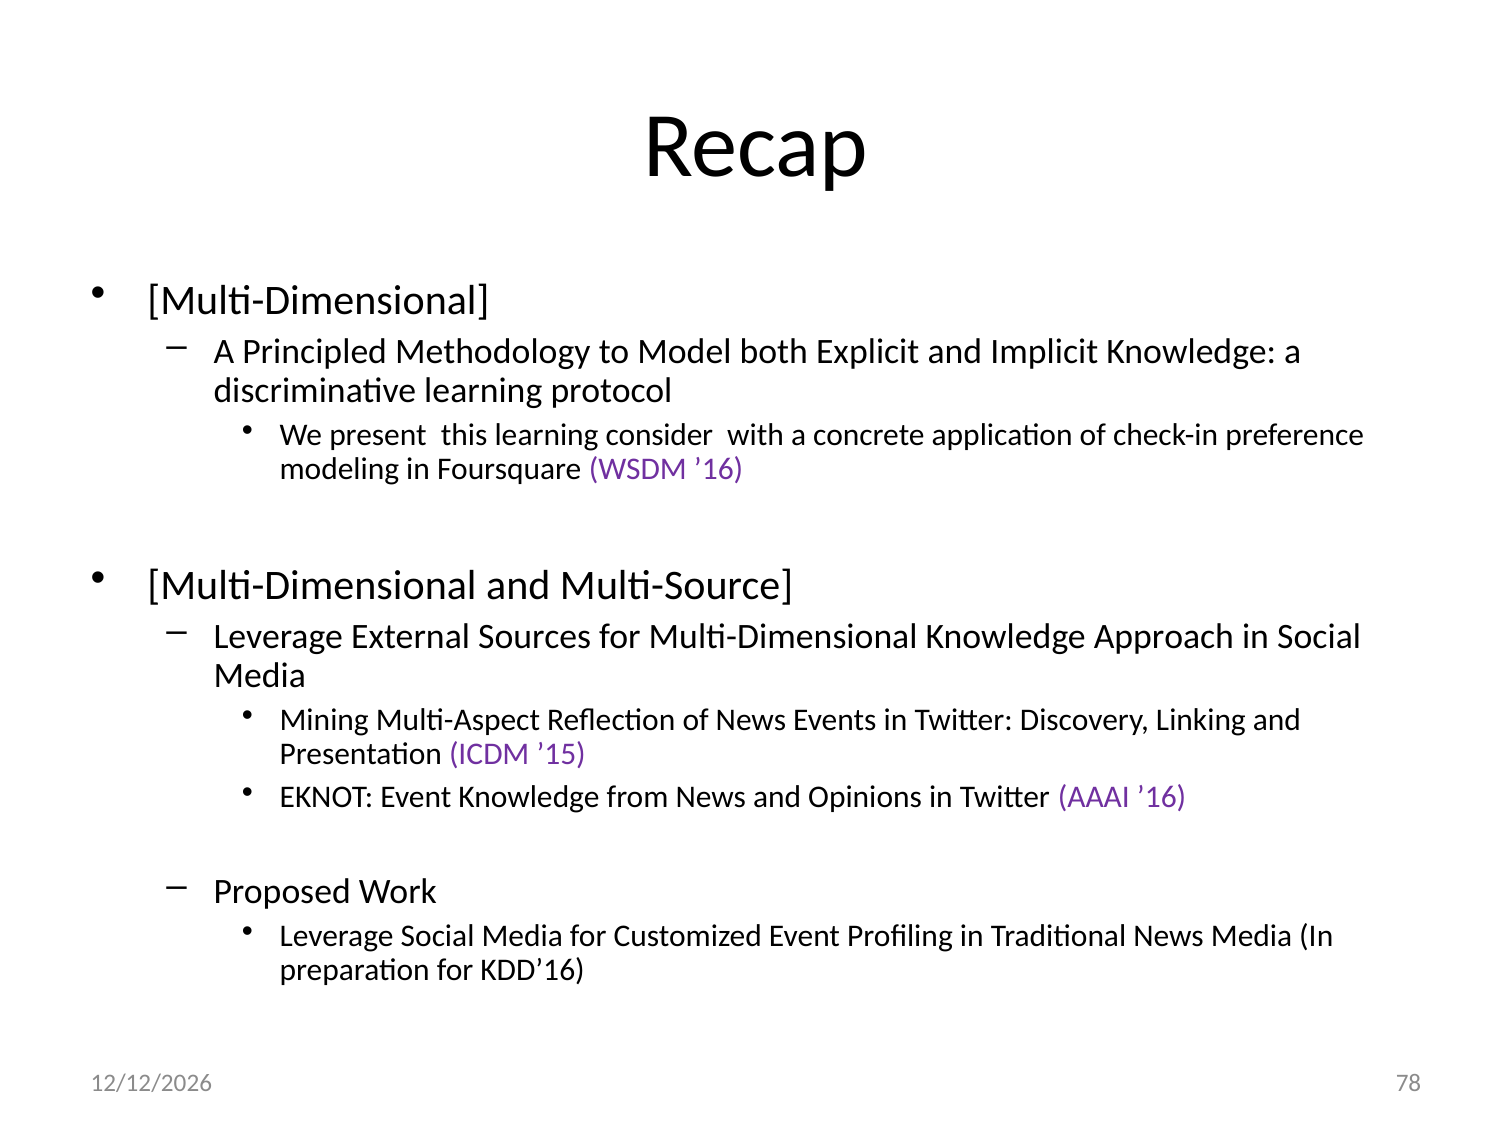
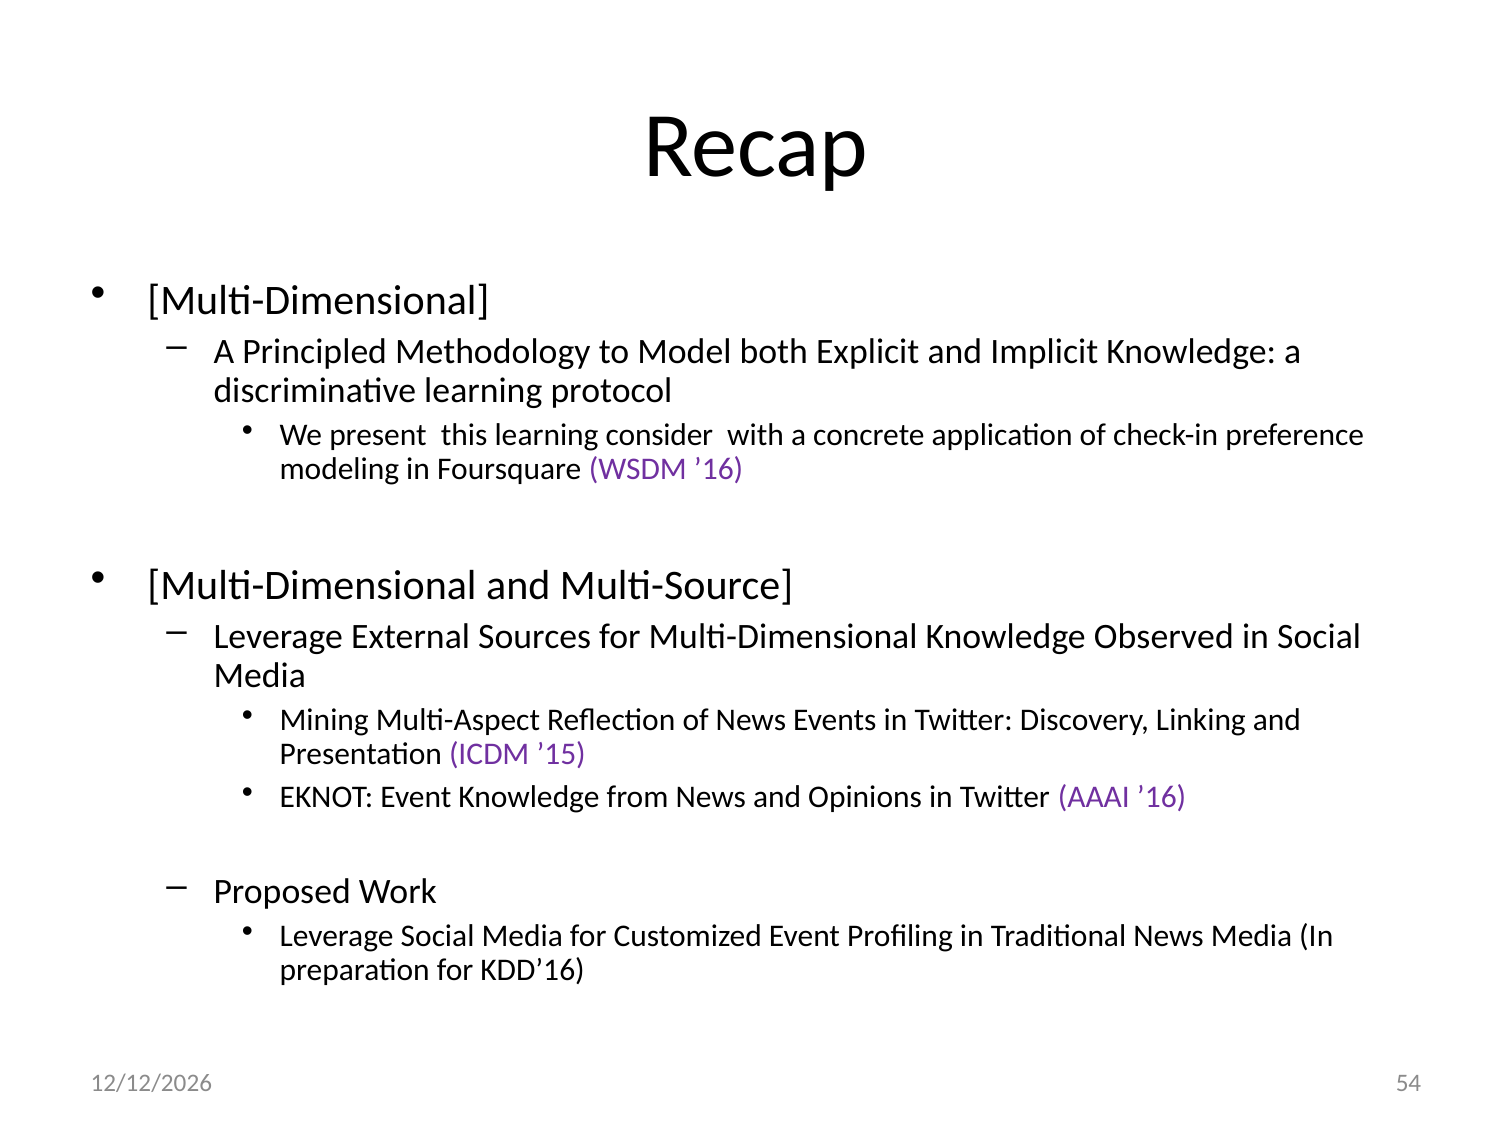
Approach: Approach -> Observed (1164, 637)
78: 78 -> 54 (1409, 1083)
